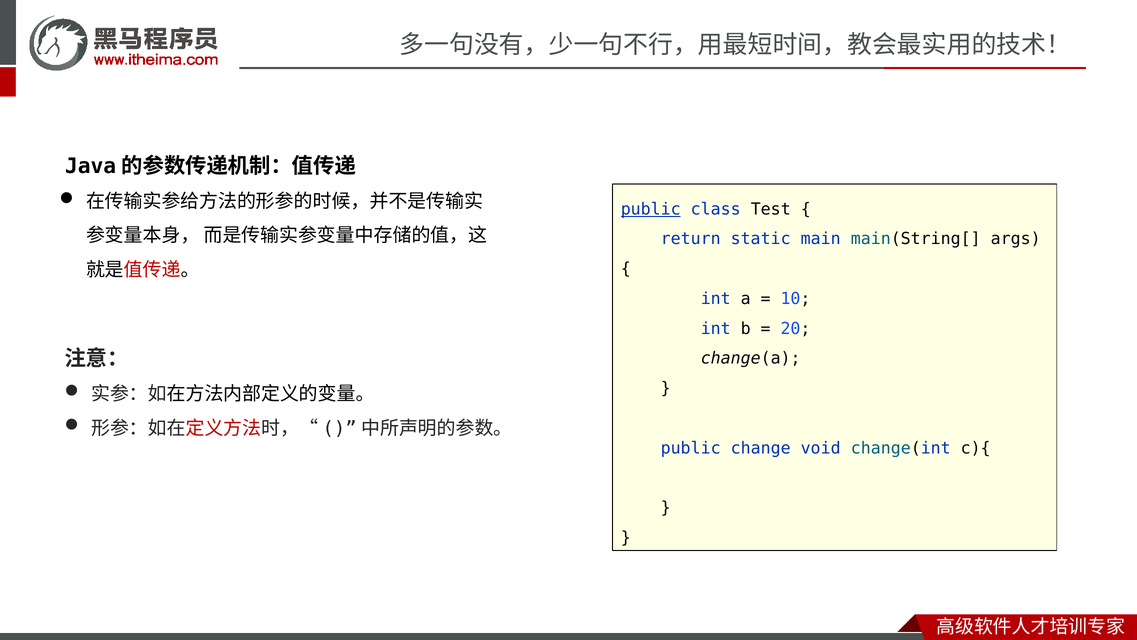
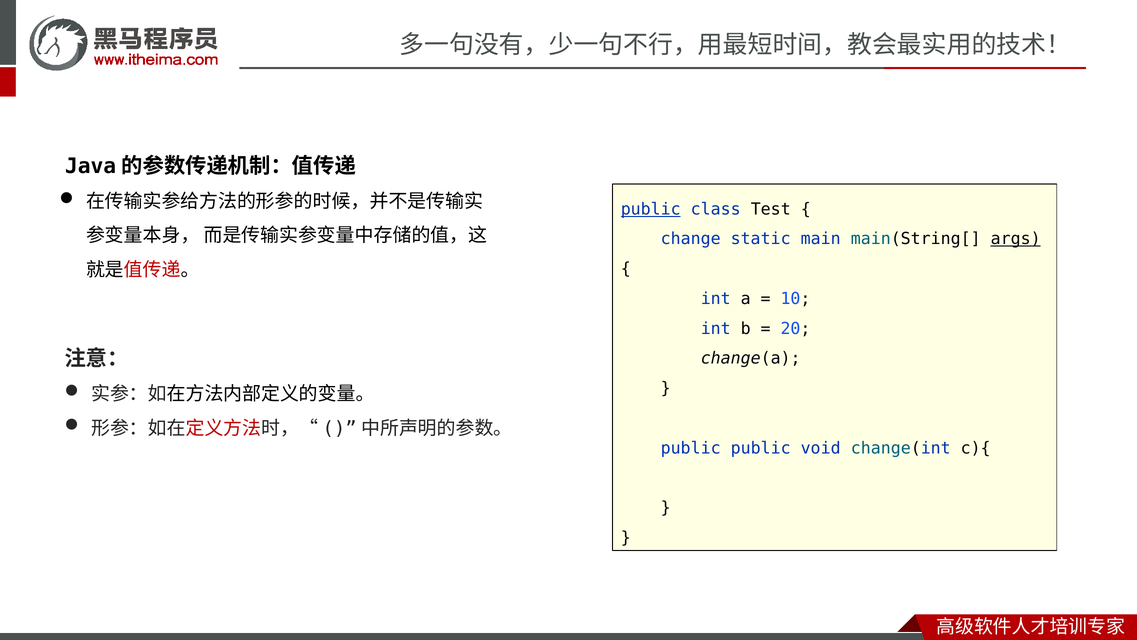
return: return -> change (691, 239)
args underline: none -> present (1016, 239)
public change: change -> public (761, 448)
